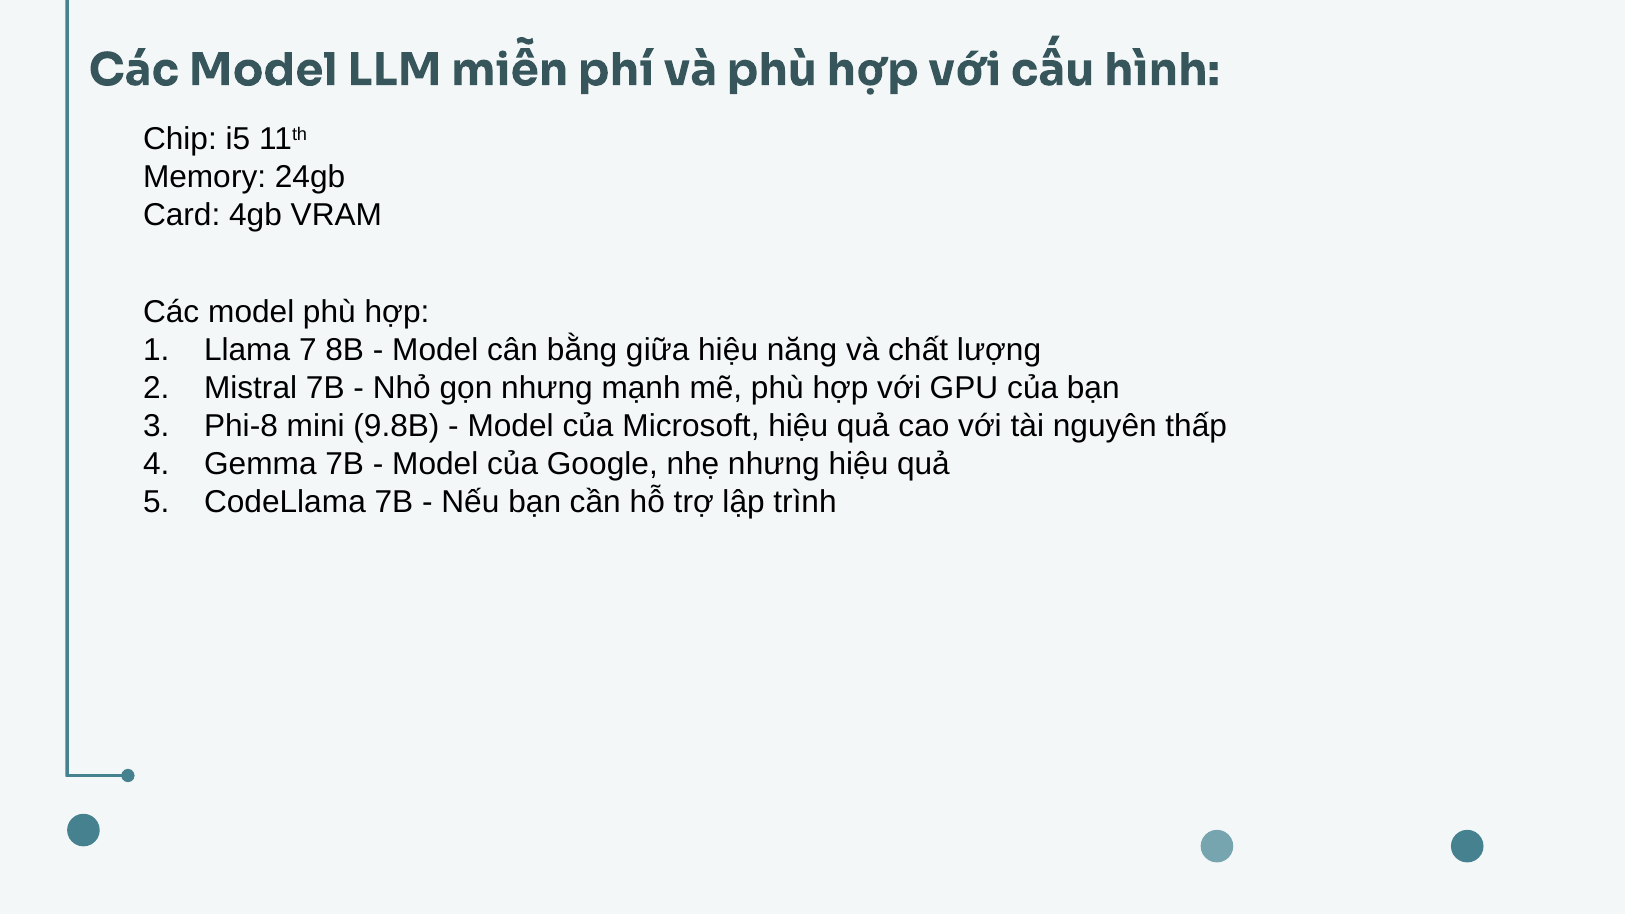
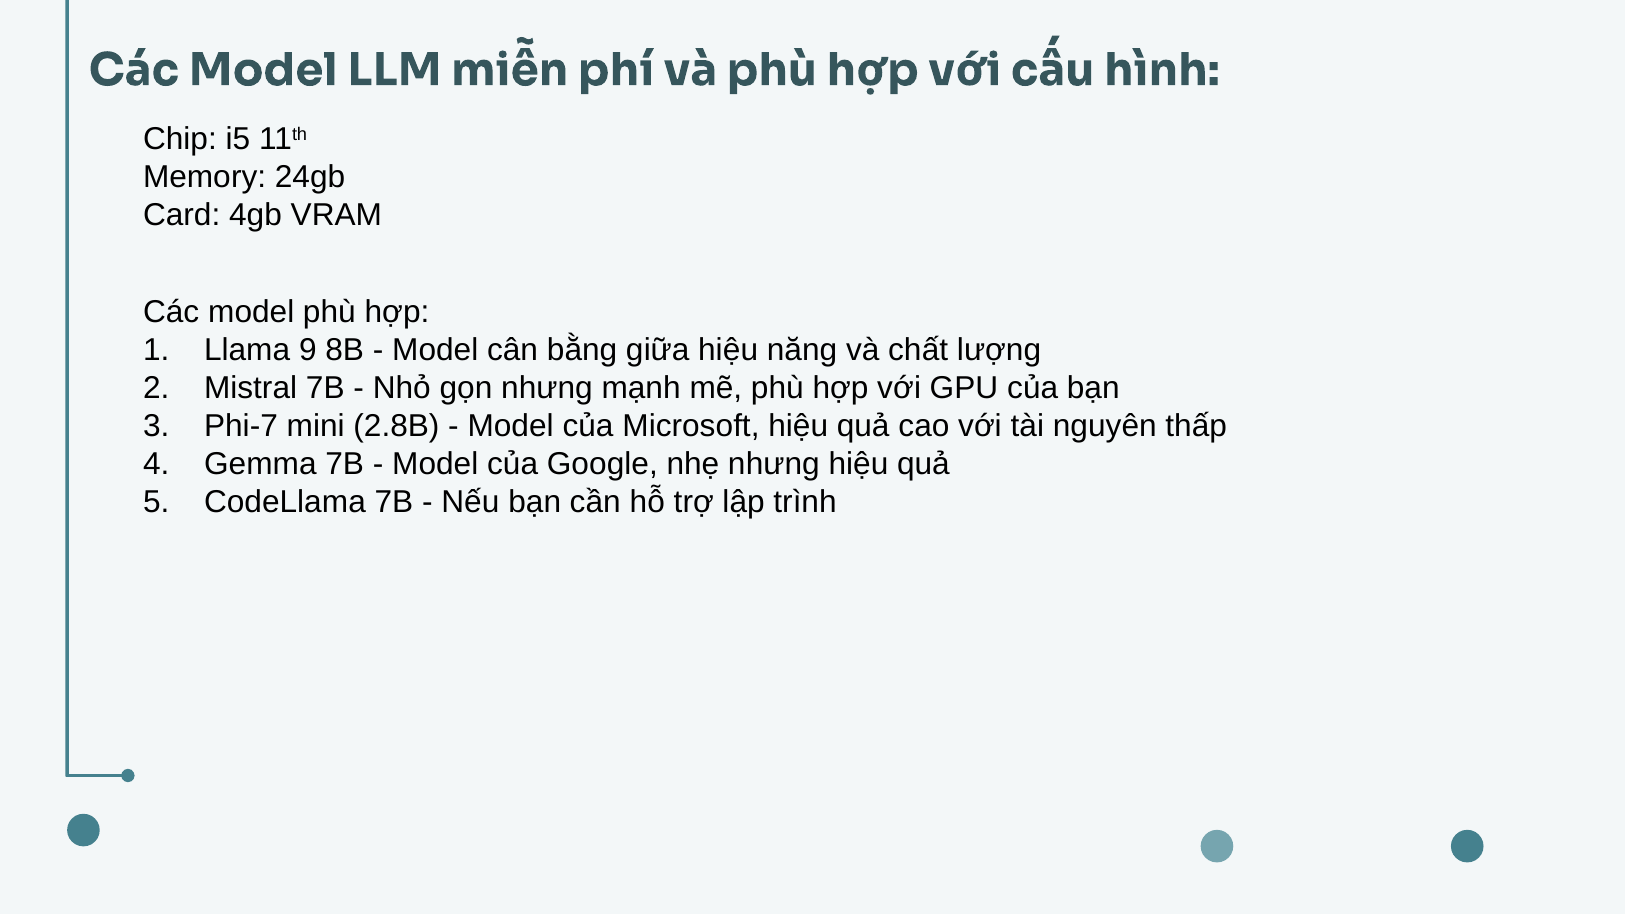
Llama 7: 7 -> 9 (308, 350)
Phi-8: Phi-8 -> Phi-7 (241, 426)
9.8B: 9.8B -> 2.8B (396, 426)
